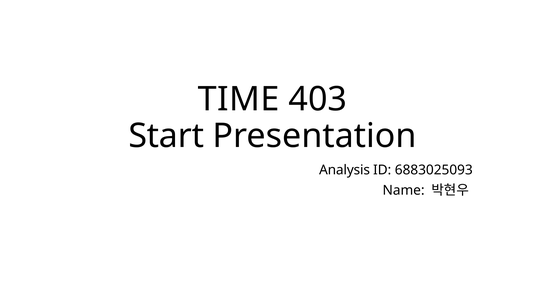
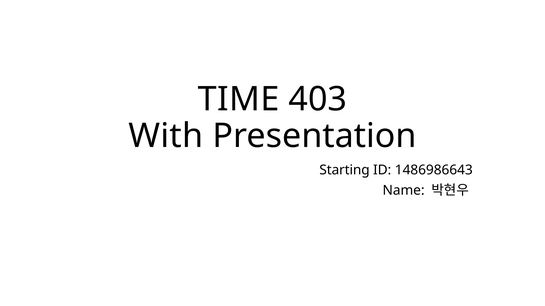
Start: Start -> With (166, 136)
Analysis: Analysis -> Starting (345, 170)
6883025093: 6883025093 -> 1486986643 (434, 170)
